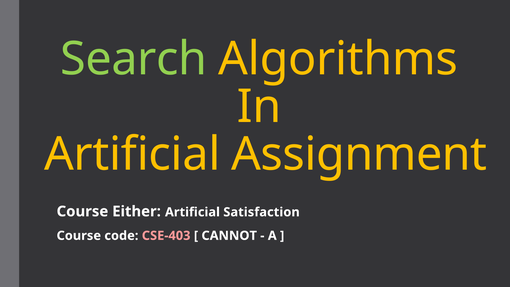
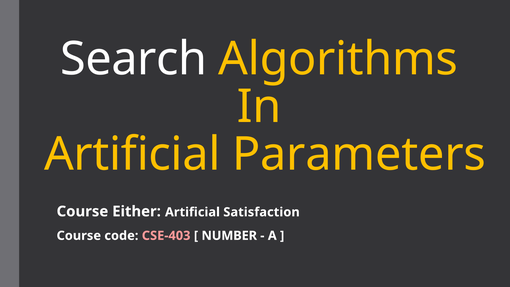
Search colour: light green -> white (134, 59)
Assignment: Assignment -> Parameters (359, 154)
CANNOT: CANNOT -> NUMBER (229, 236)
